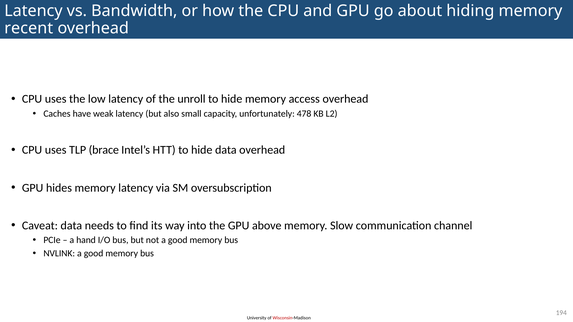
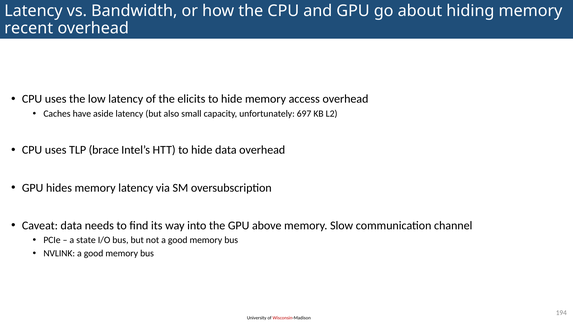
unroll: unroll -> elicits (191, 99)
weak: weak -> aside (103, 114)
478: 478 -> 697 (304, 114)
hand: hand -> state (86, 240)
